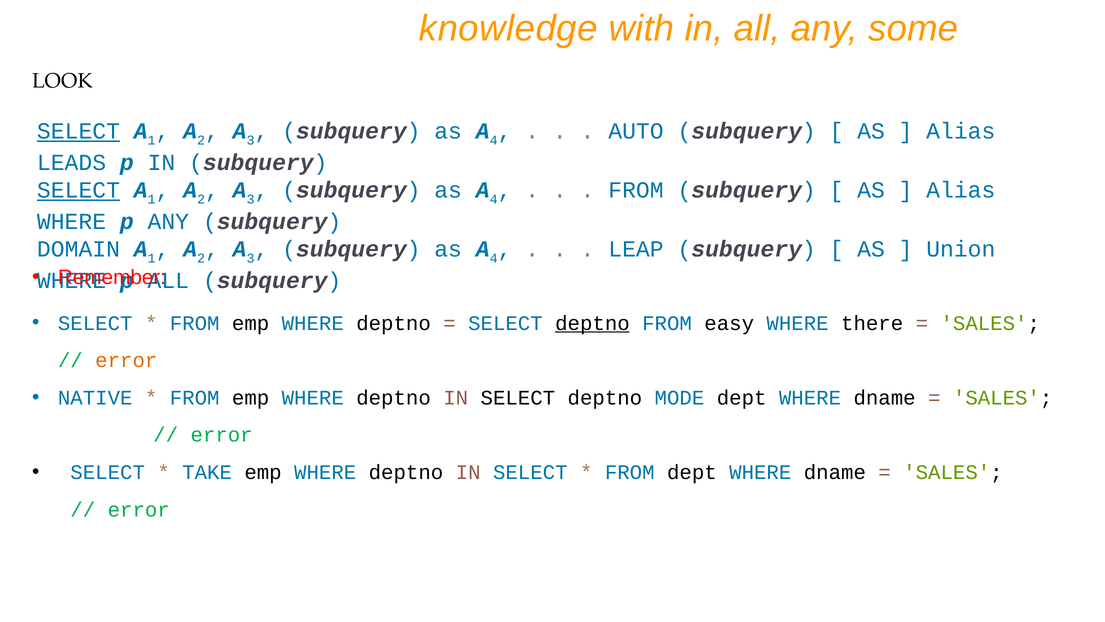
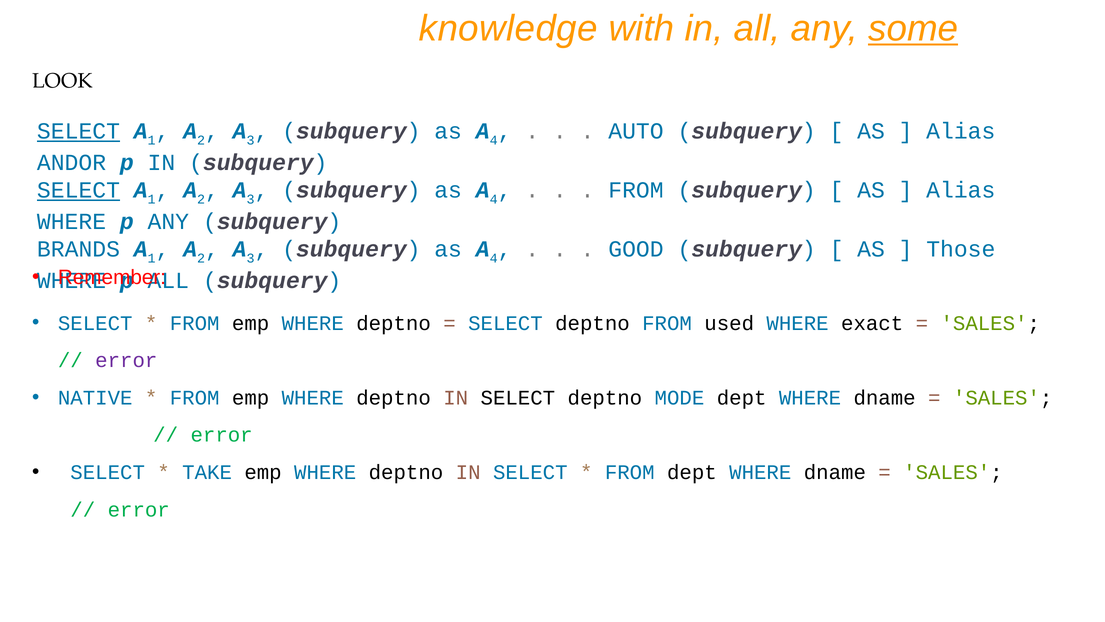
some underline: none -> present (913, 29)
LEADS: LEADS -> ANDOR (72, 162)
DOMAIN: DOMAIN -> BRANDS (78, 249)
LEAP: LEAP -> GOOD (636, 249)
Union: Union -> Those (961, 249)
deptno underline: present -> none (592, 323)
easy: easy -> used (729, 323)
there: there -> exact (872, 323)
error colour: orange -> purple (126, 360)
